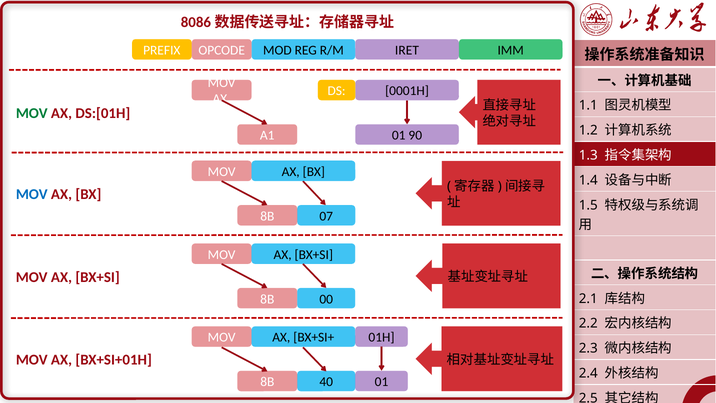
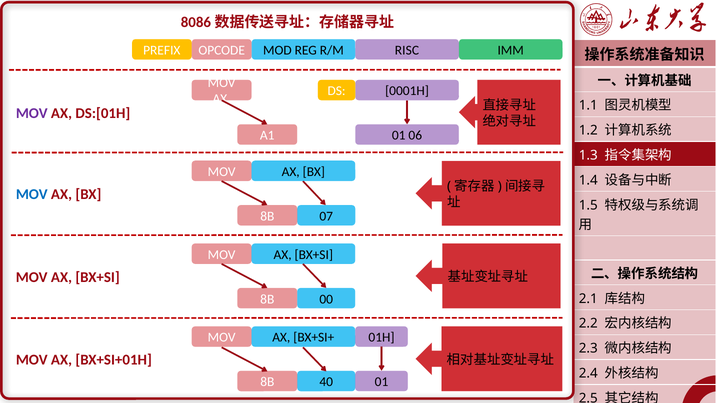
IRET: IRET -> RISC (407, 50)
MOV colour: green -> purple (32, 113)
90: 90 -> 06 (415, 135)
